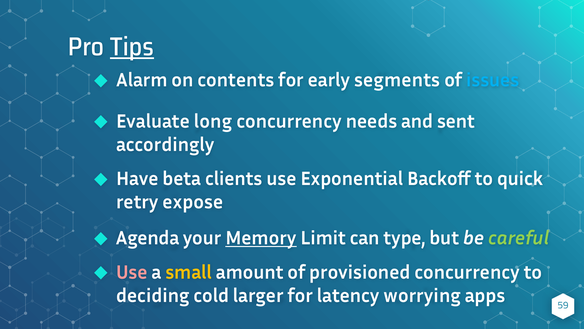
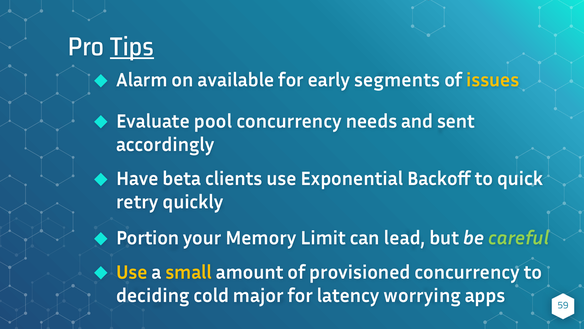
contents: contents -> available (236, 80)
issues colour: light blue -> yellow (493, 80)
long: long -> pool (213, 121)
expose: expose -> quickly (193, 202)
Agenda: Agenda -> Portion (148, 238)
Memory underline: present -> none (261, 238)
type: type -> lead (404, 238)
Use colour: pink -> yellow (132, 272)
larger: larger -> major (258, 295)
